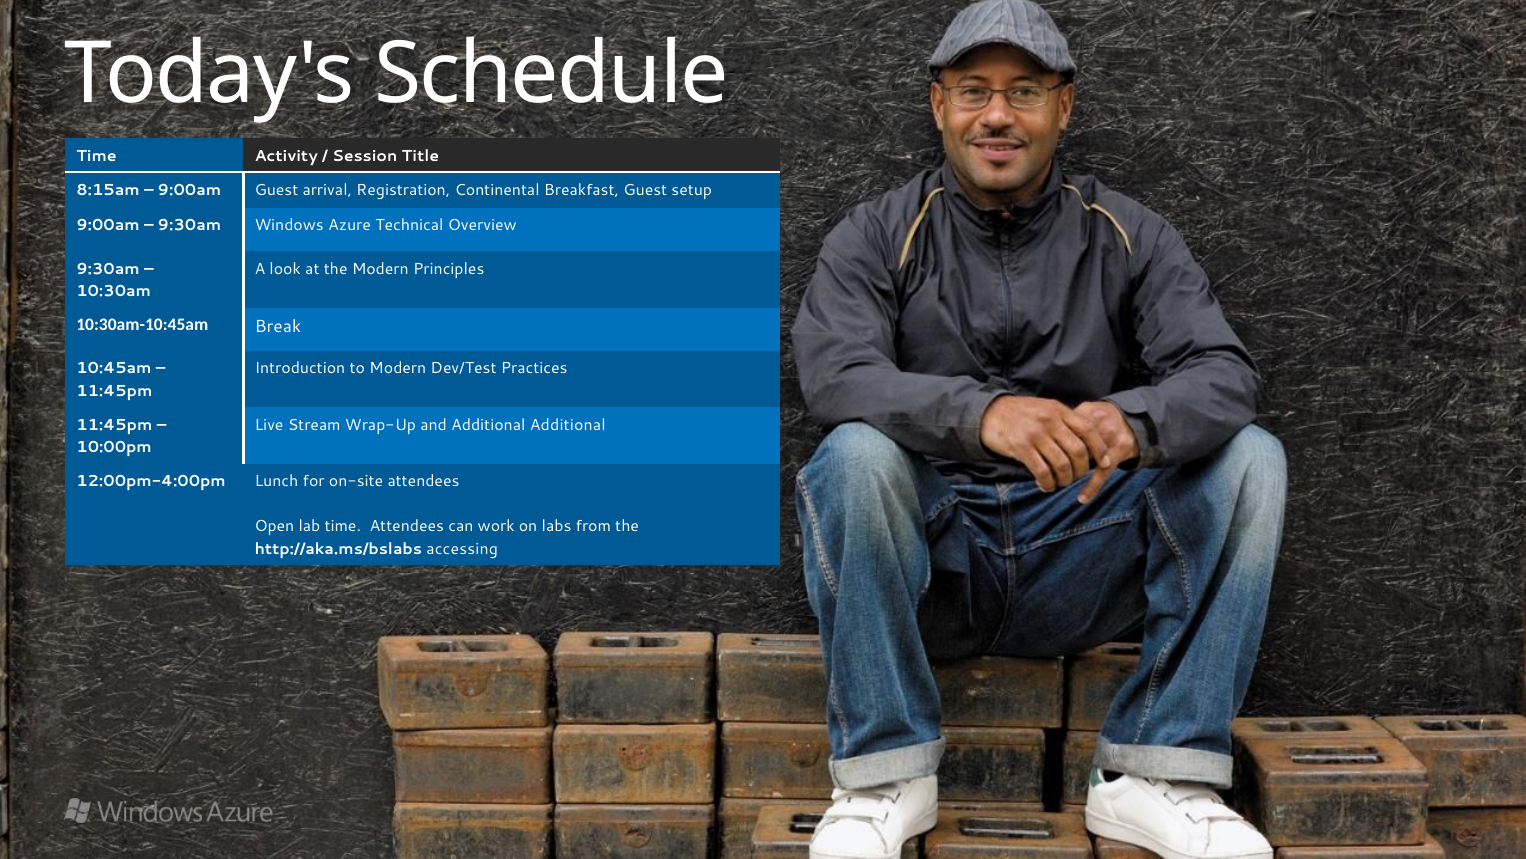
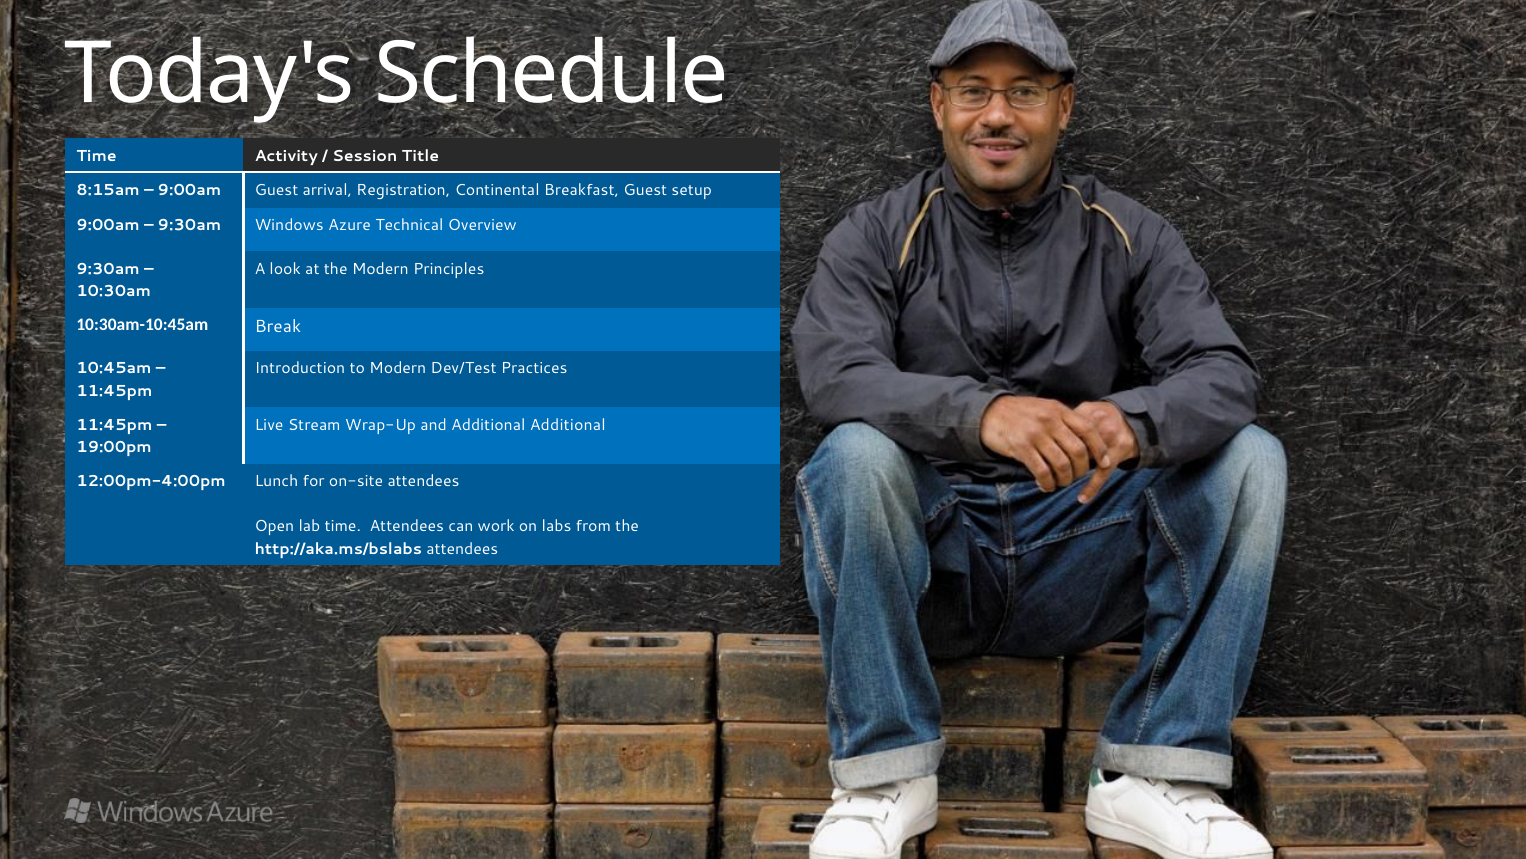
10:00pm: 10:00pm -> 19:00pm (114, 447)
http://aka.ms/bslabs accessing: accessing -> attendees (462, 549)
